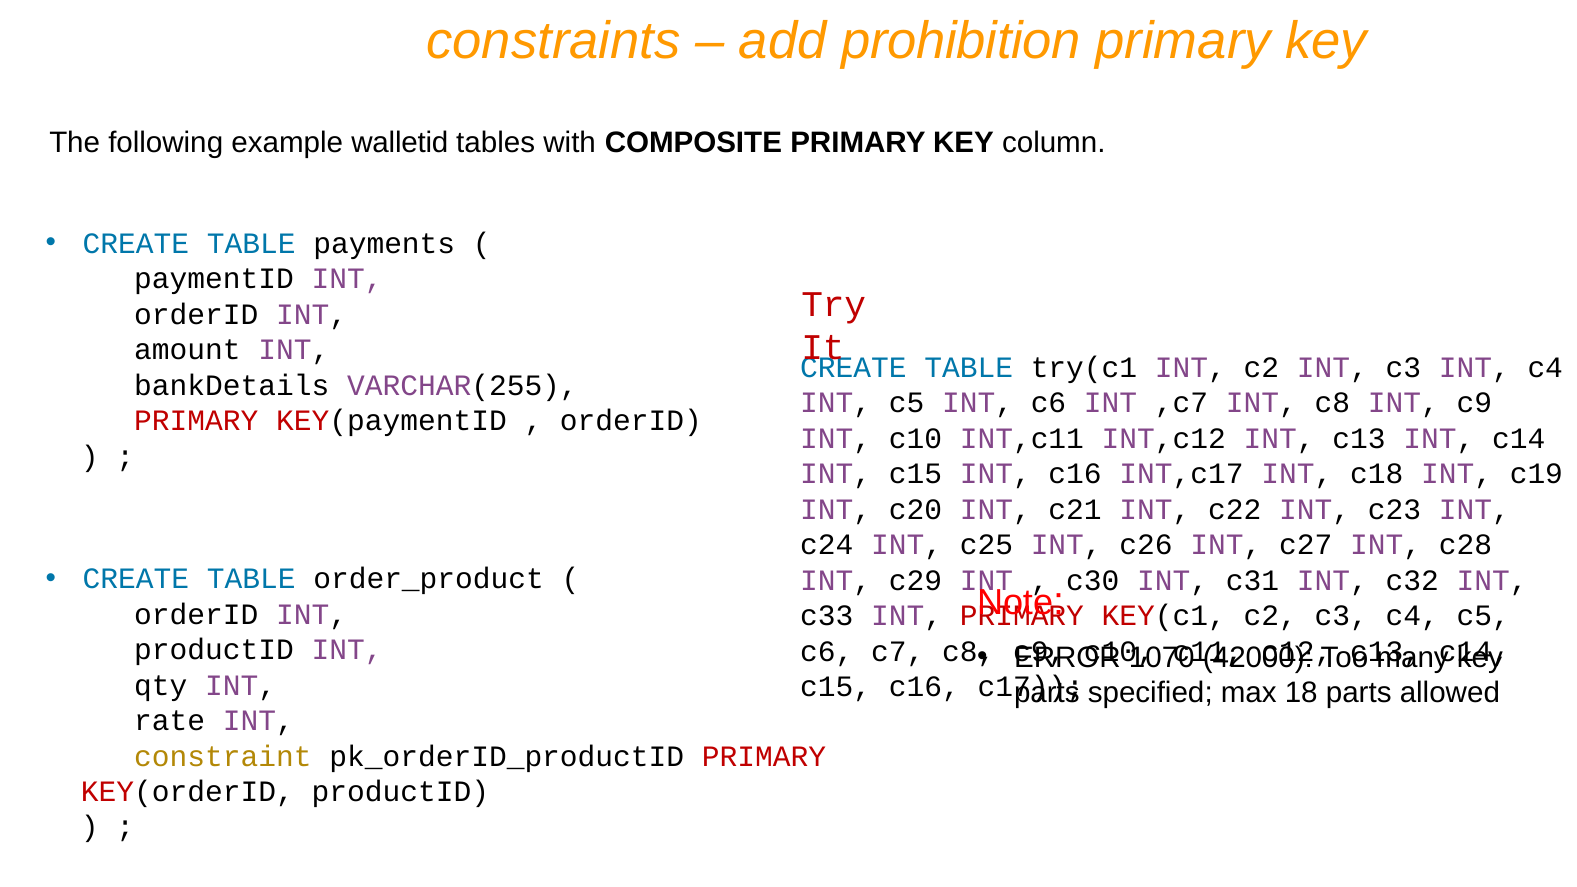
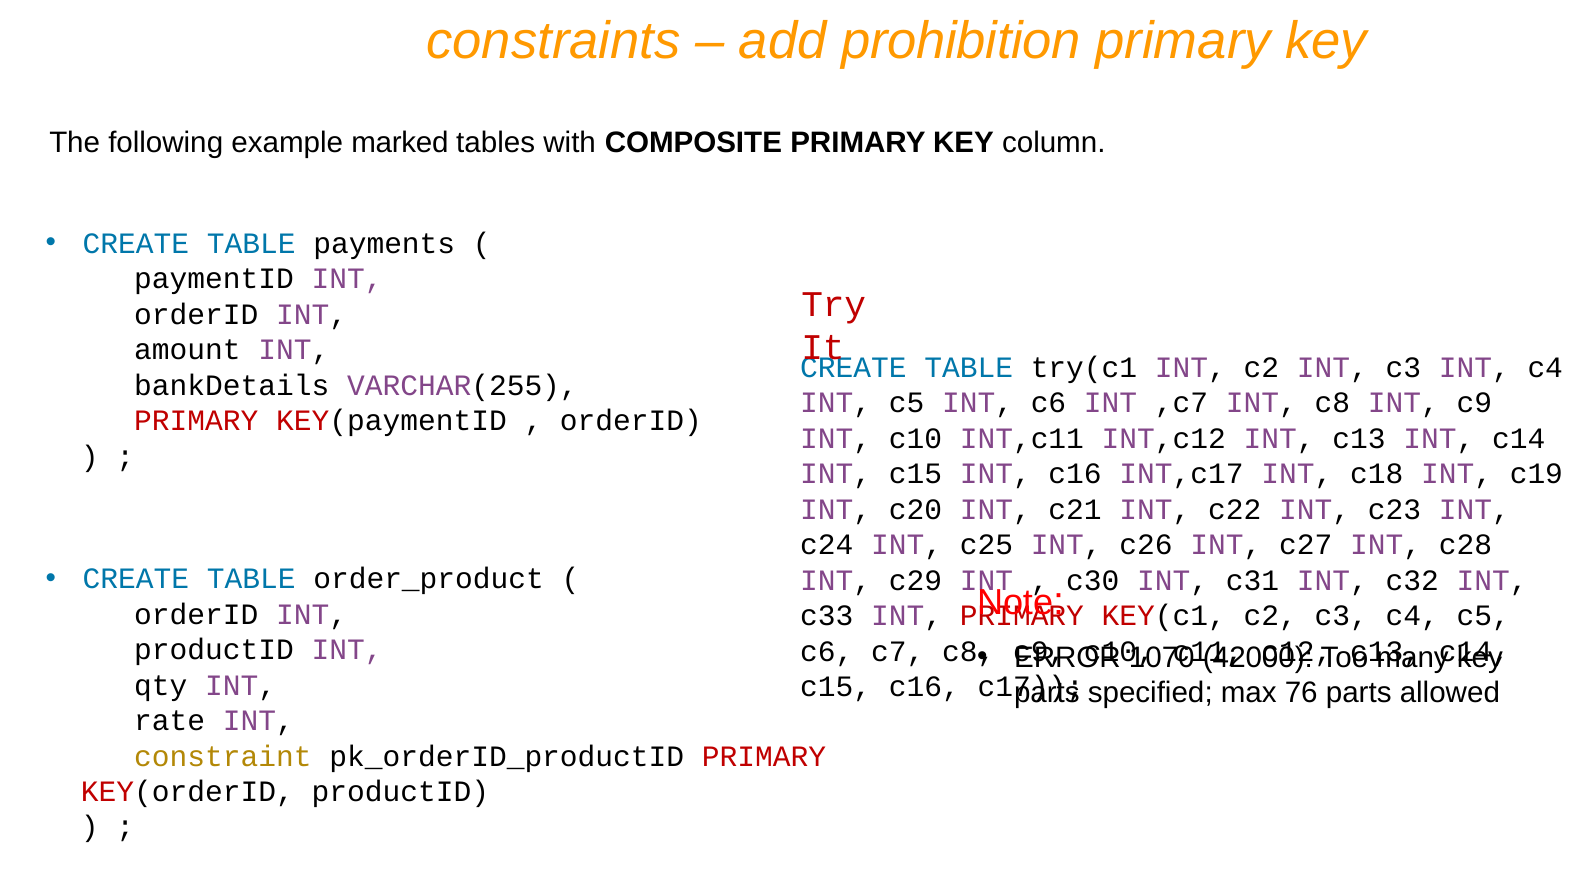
walletid: walletid -> marked (400, 143)
18: 18 -> 76 (1301, 693)
